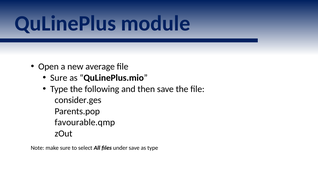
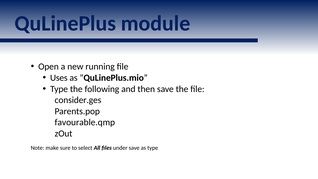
average: average -> running (100, 67)
Sure: Sure -> Uses (59, 78)
